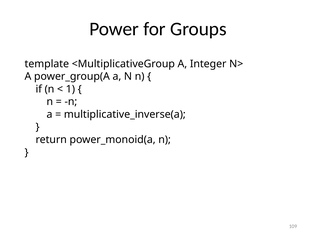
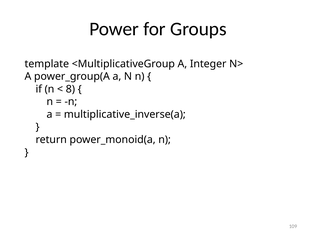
1: 1 -> 8 (70, 89)
